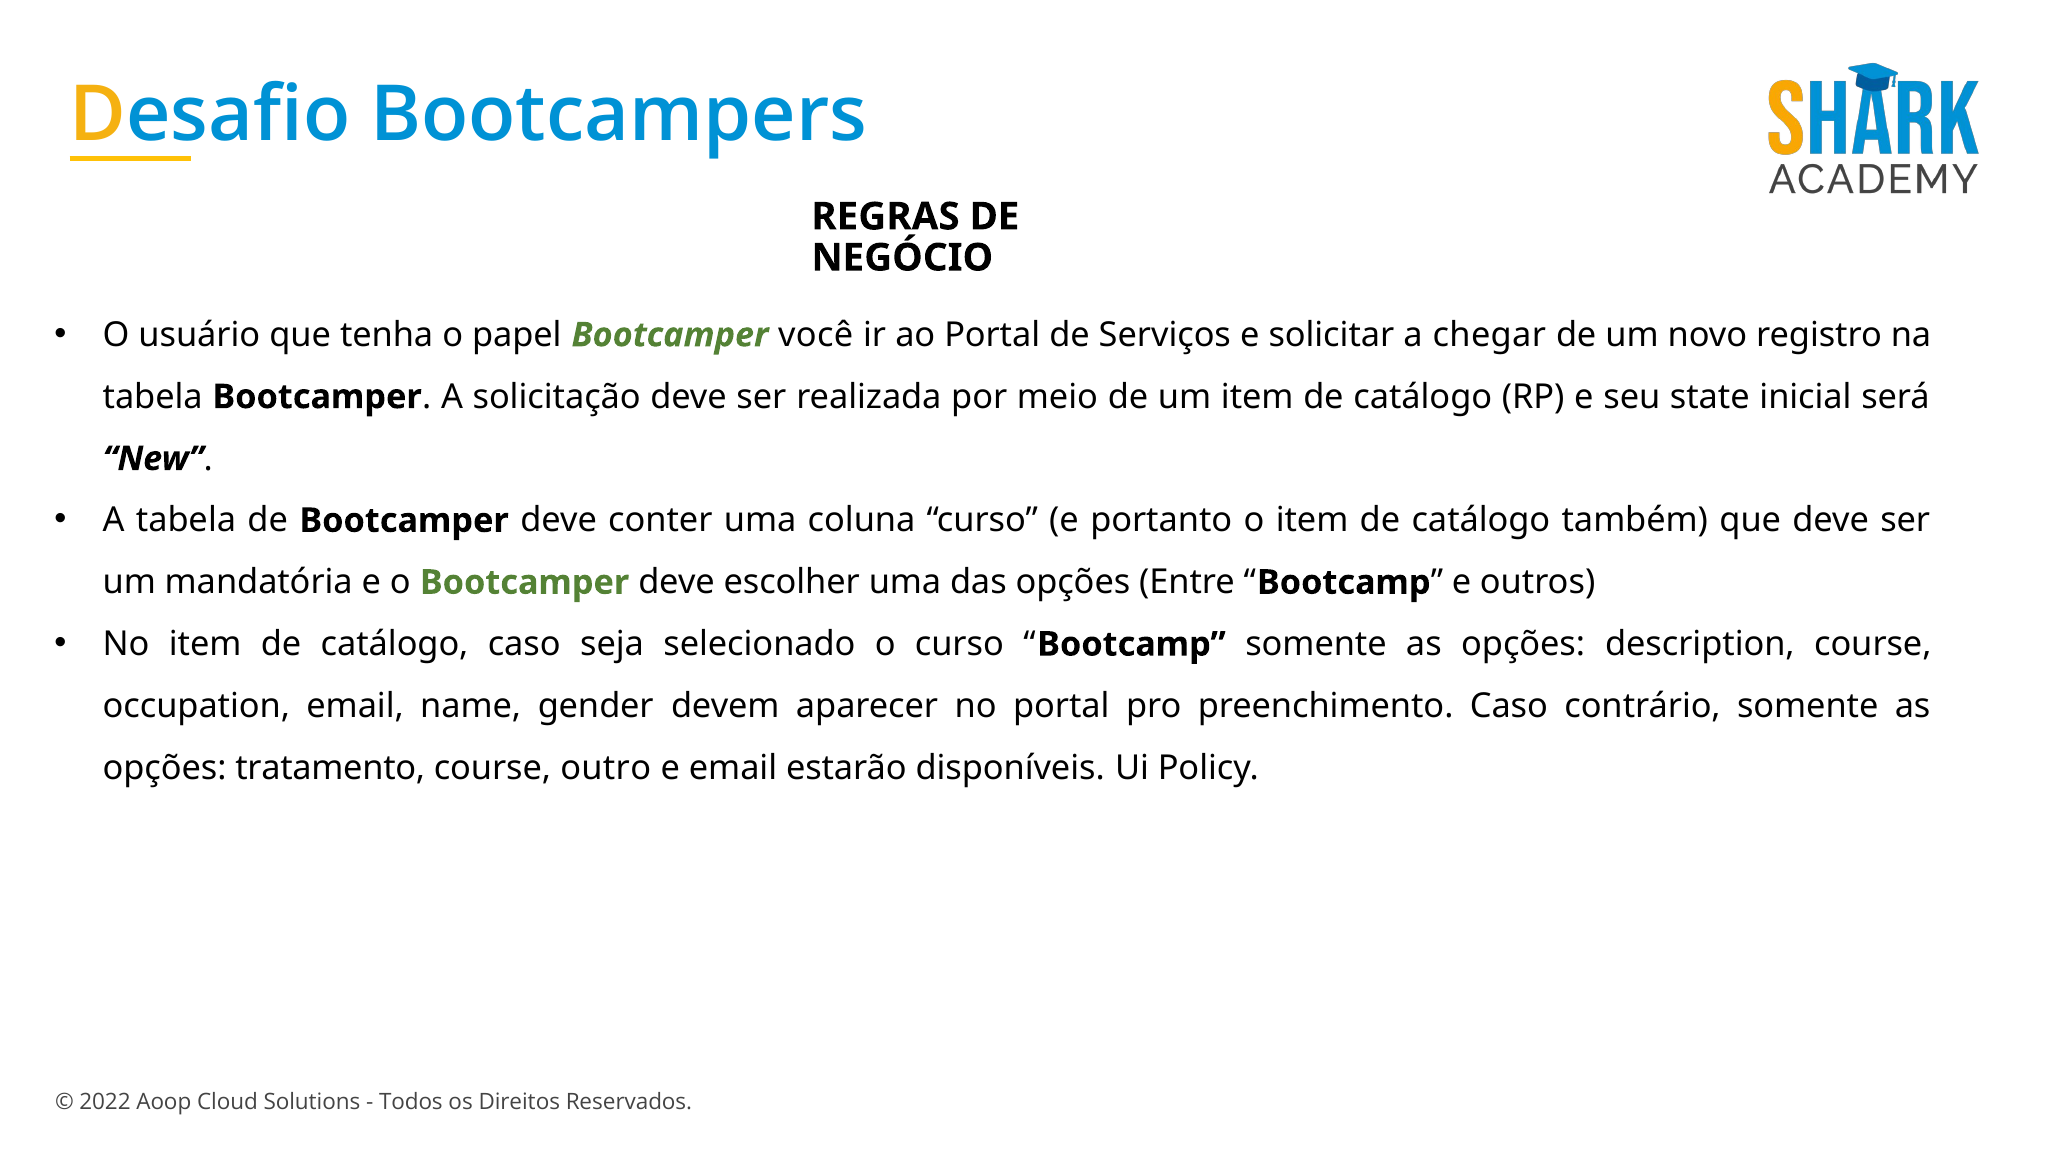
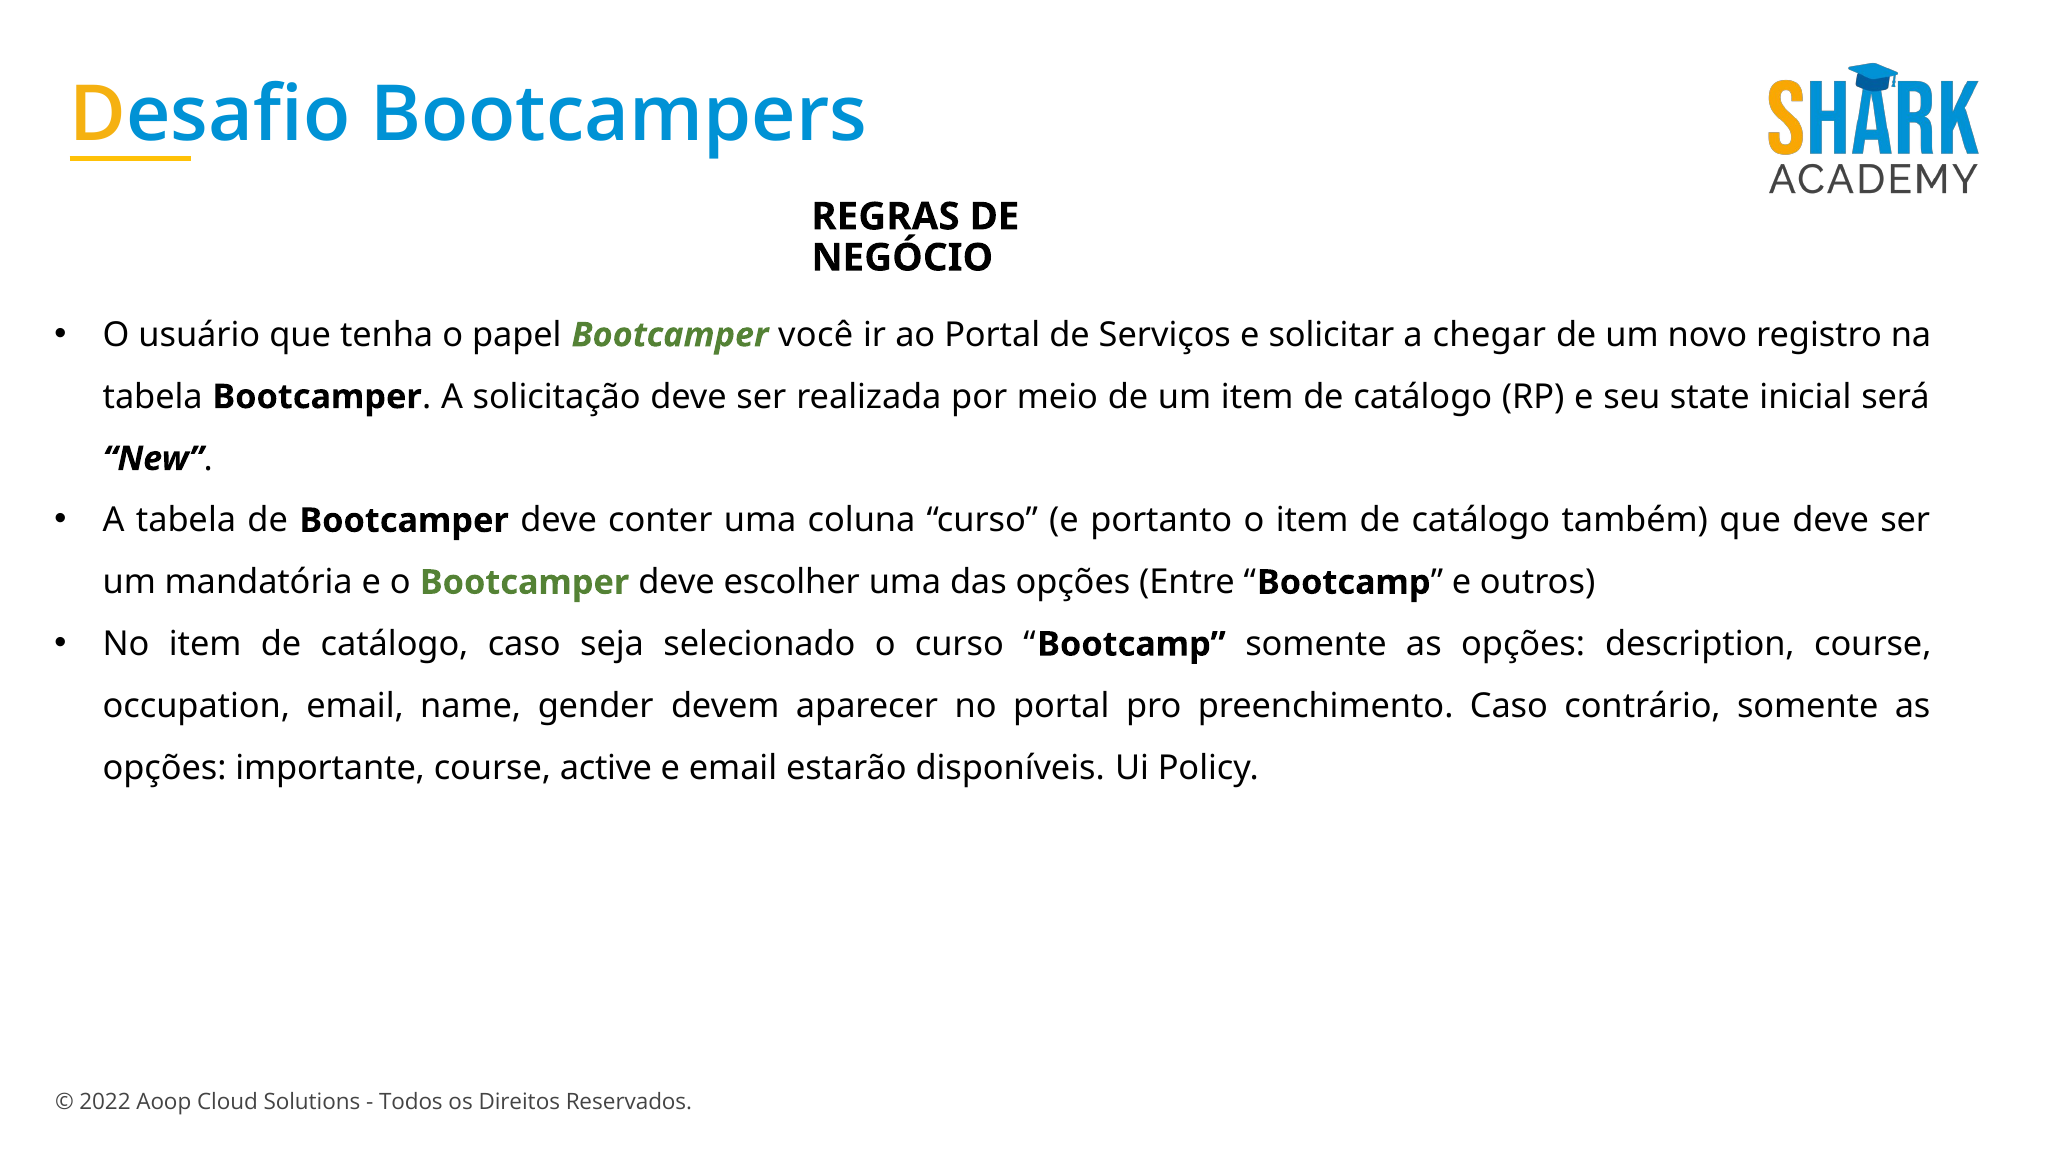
tratamento: tratamento -> importante (330, 768)
outro: outro -> active (606, 768)
